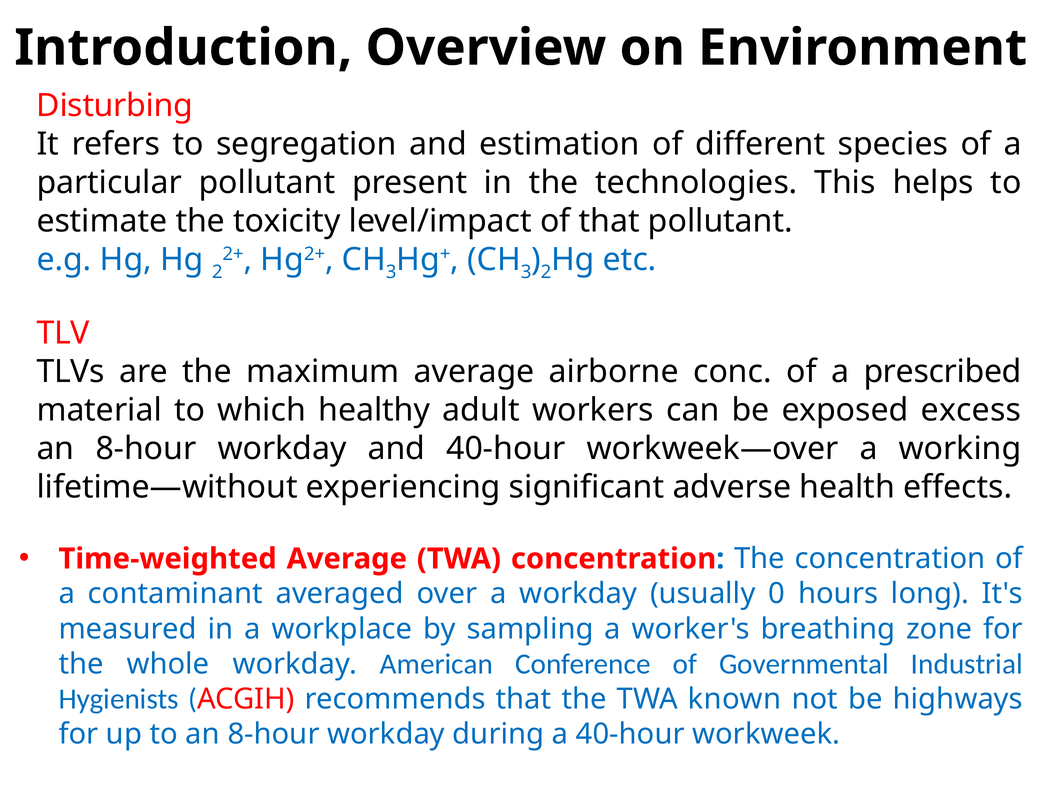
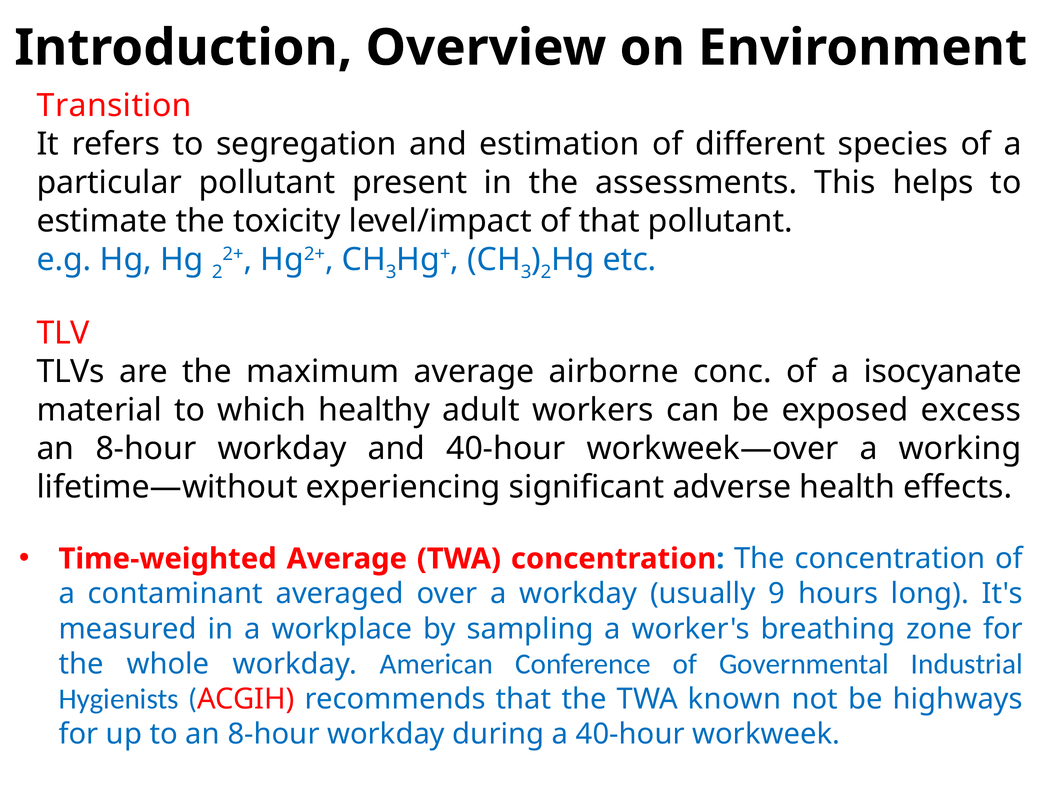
Disturbing: Disturbing -> Transition (114, 106)
technologies: technologies -> assessments (696, 183)
prescribed: prescribed -> isocyanate (943, 372)
0: 0 -> 9 (777, 594)
